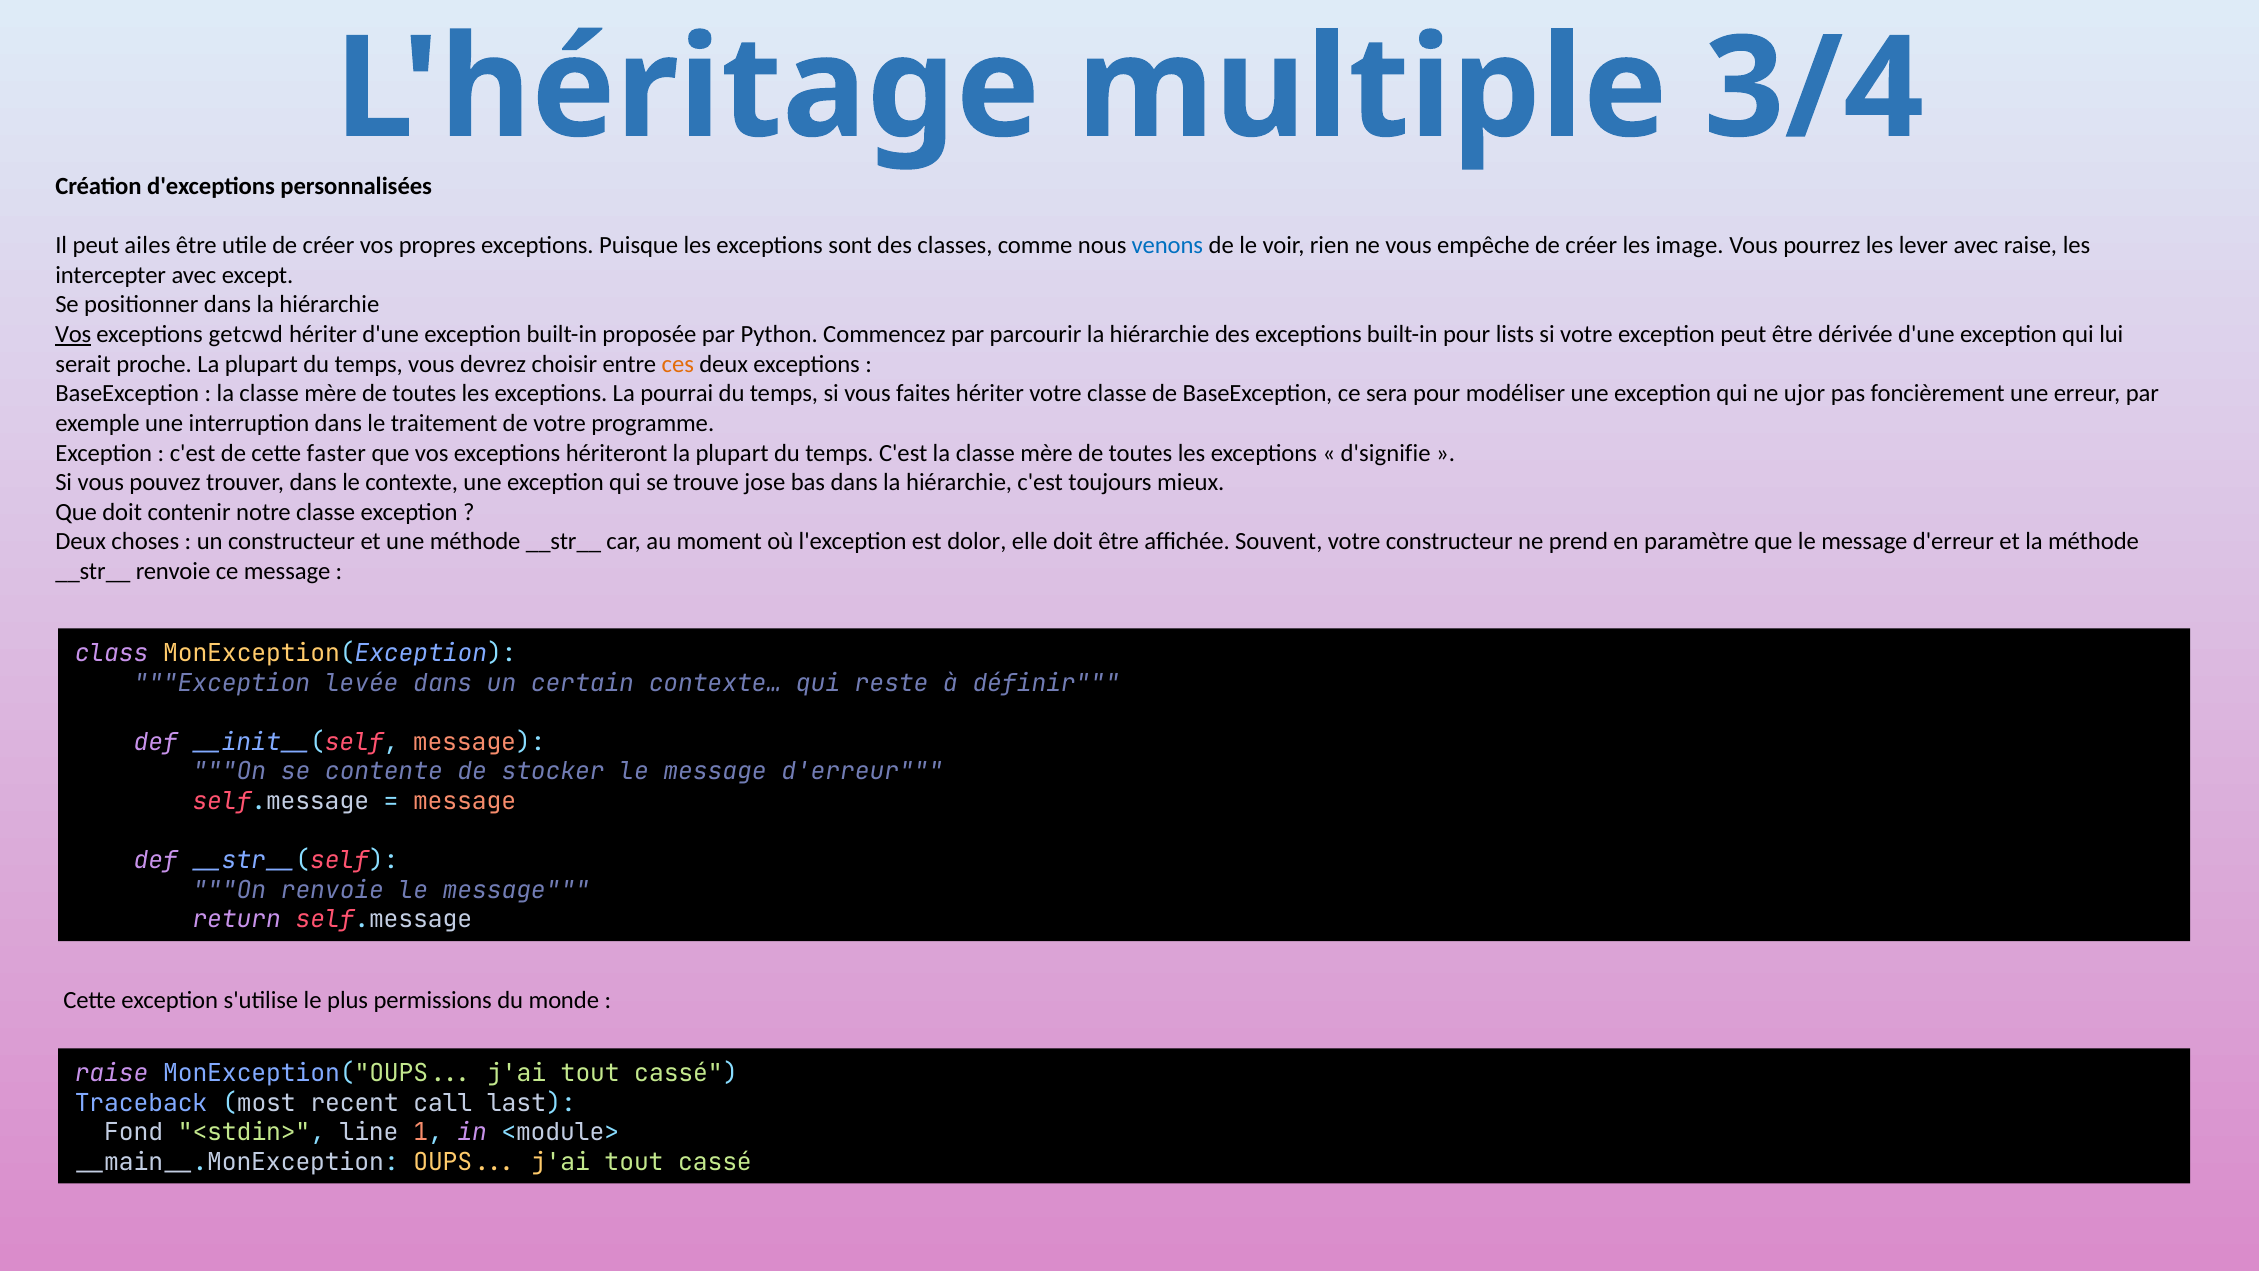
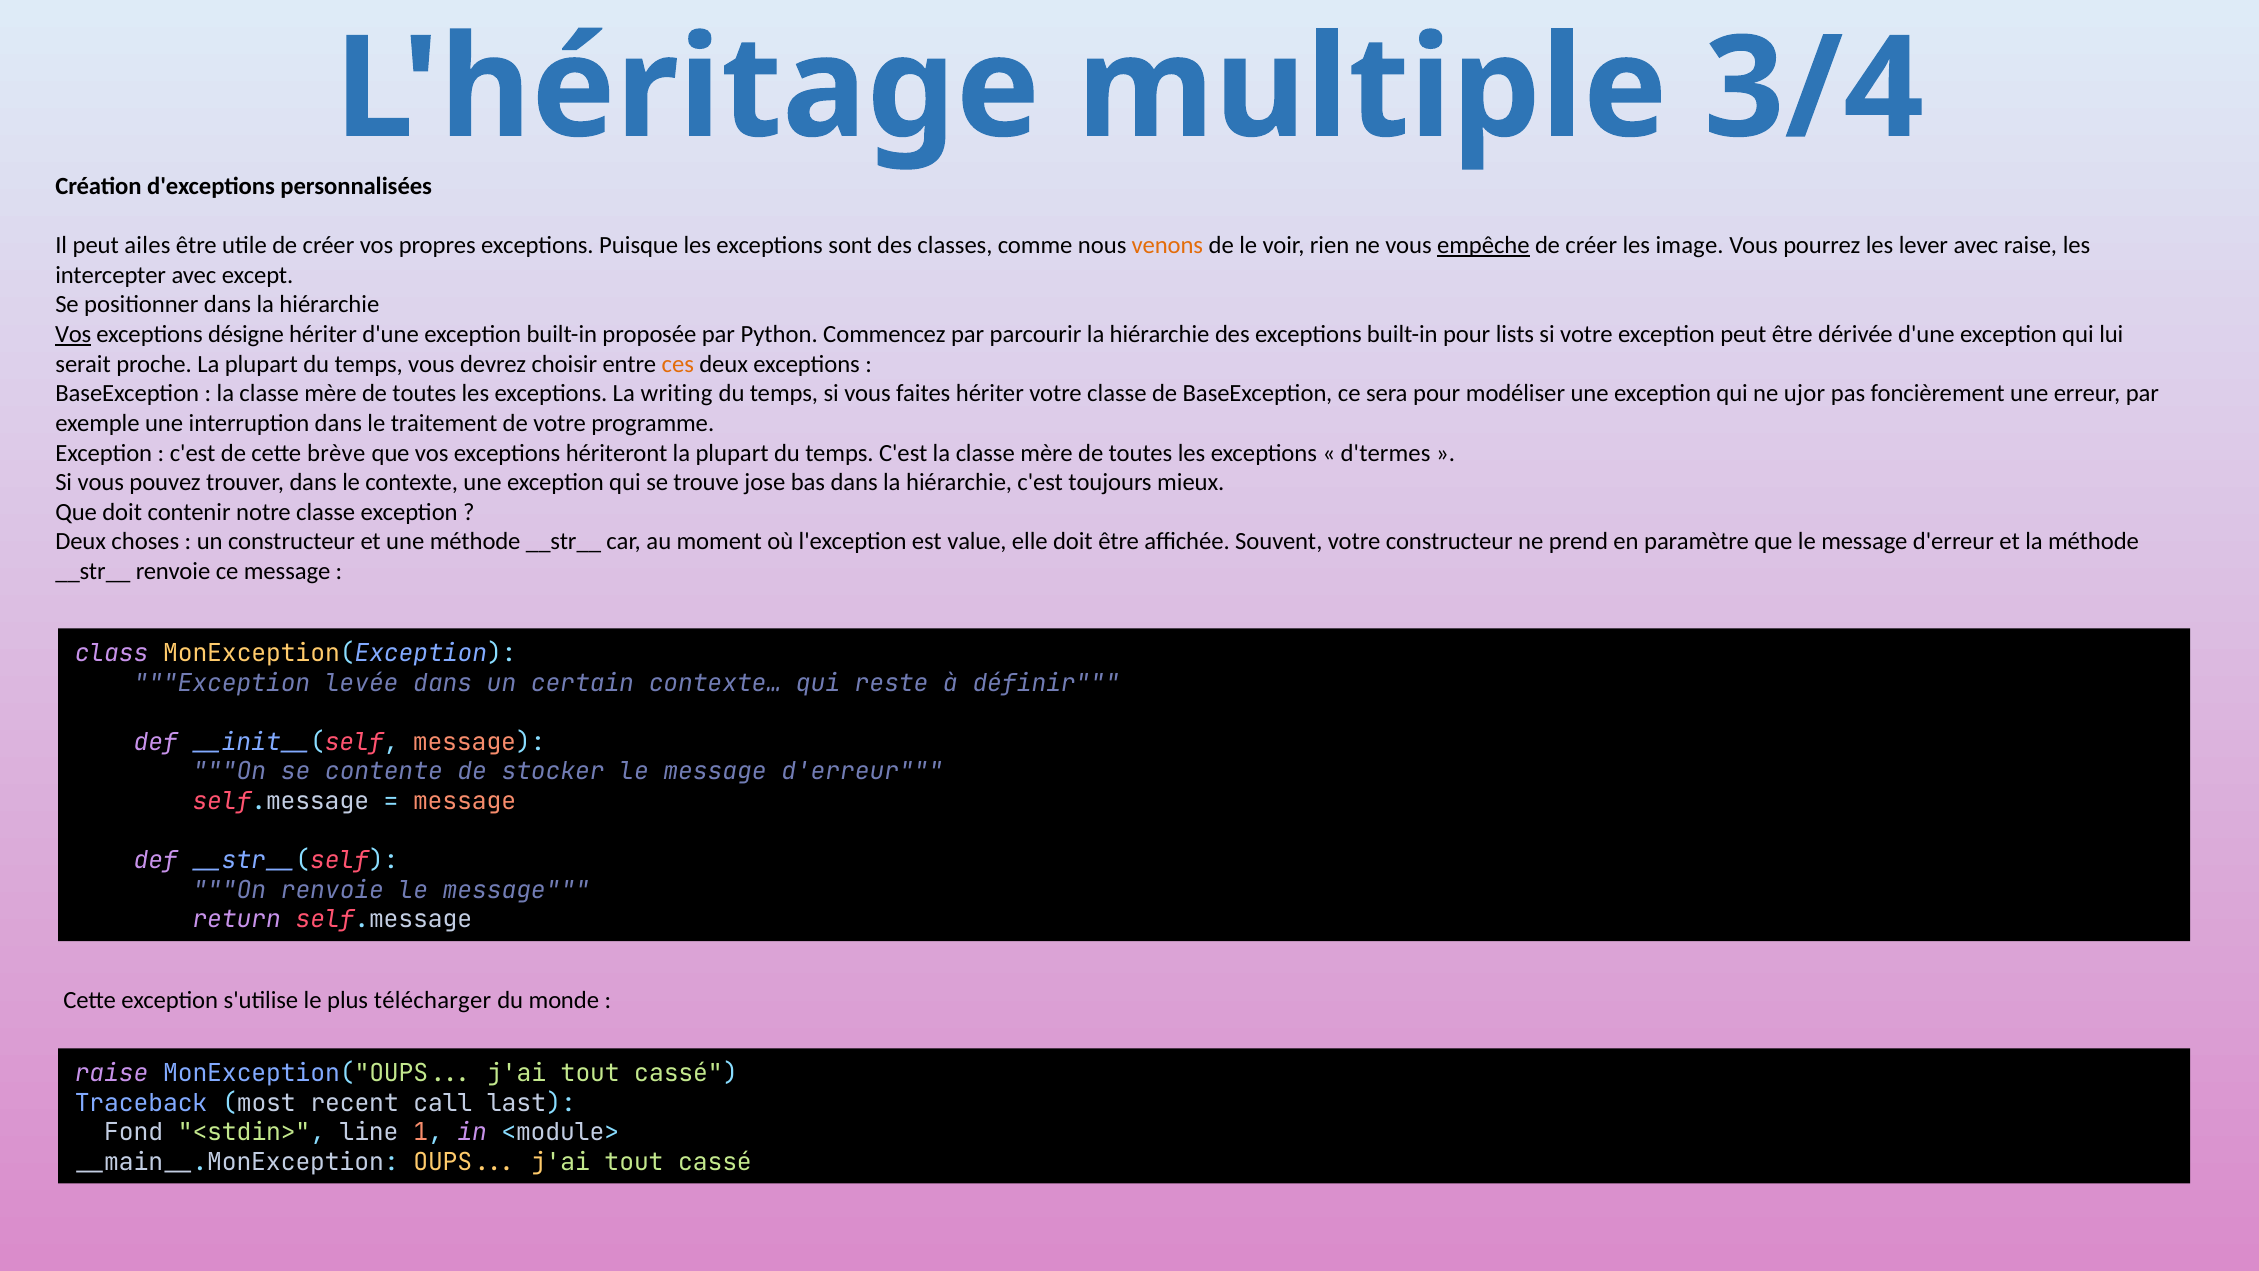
venons colour: blue -> orange (1167, 246)
empêche underline: none -> present (1483, 246)
getcwd: getcwd -> désigne (246, 334)
pourrai: pourrai -> writing (677, 394)
faster: faster -> brève (336, 453)
d'signifie: d'signifie -> d'termes (1386, 453)
dolor: dolor -> value (977, 542)
permissions: permissions -> télécharger (433, 1000)
